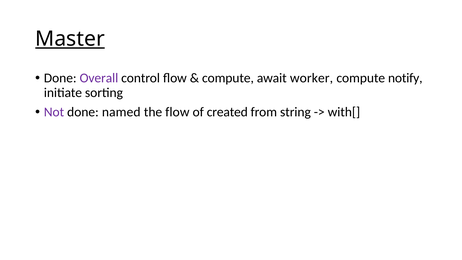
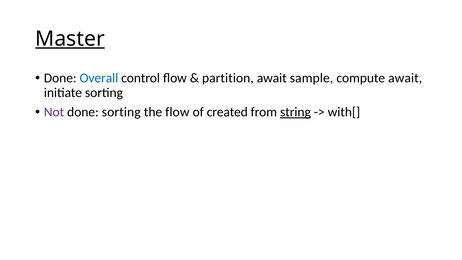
Overall colour: purple -> blue (99, 78)
compute: compute -> partition (228, 78)
worker: worker -> sample (312, 78)
compute notify: notify -> await (405, 78)
done named: named -> sorting (121, 112)
string underline: none -> present (295, 112)
